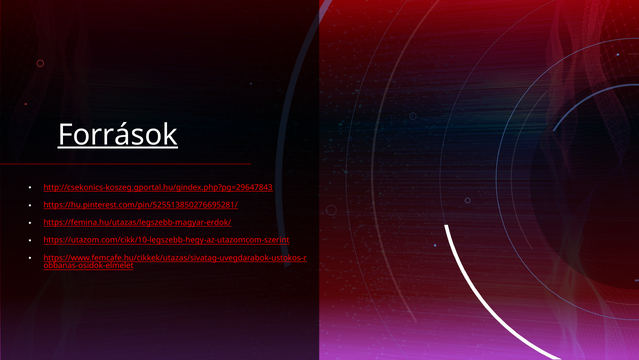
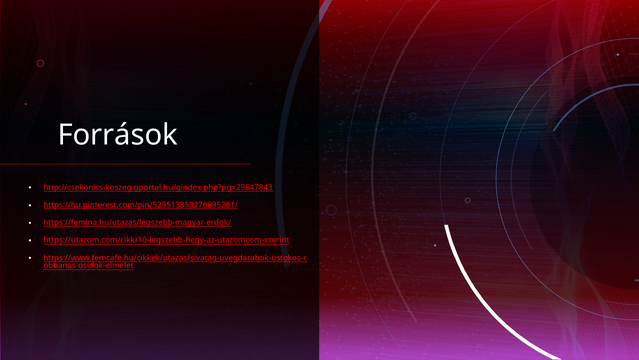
Források underline: present -> none (118, 135)
